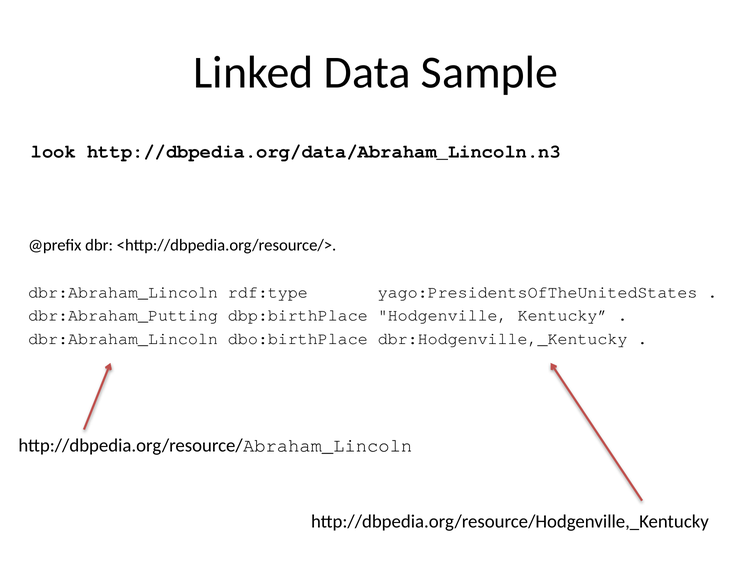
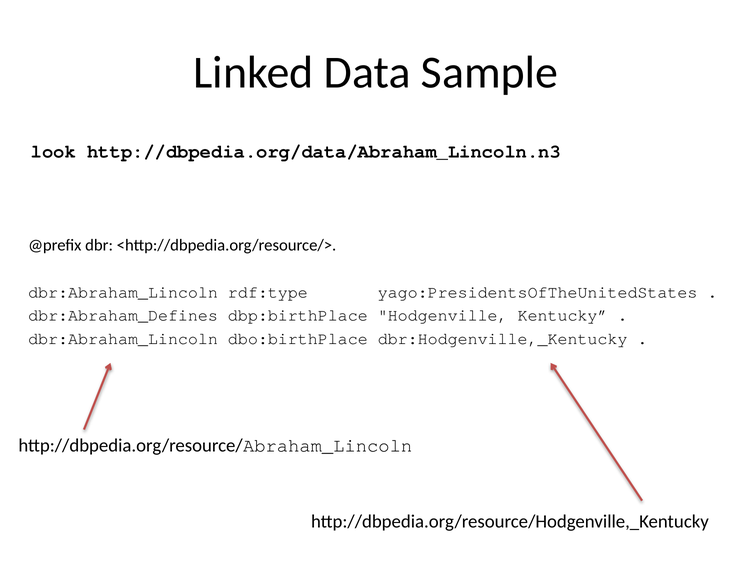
dbr:Abraham_Putting: dbr:Abraham_Putting -> dbr:Abraham_Defines (123, 315)
